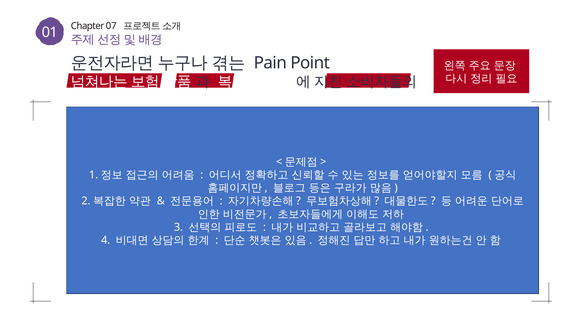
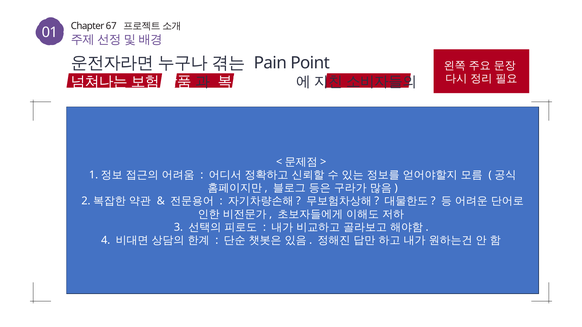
07: 07 -> 67 (111, 26)
